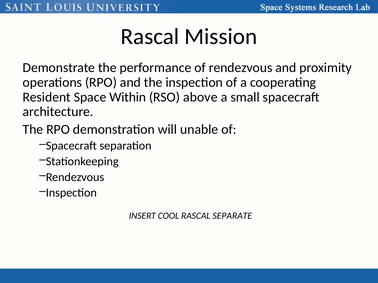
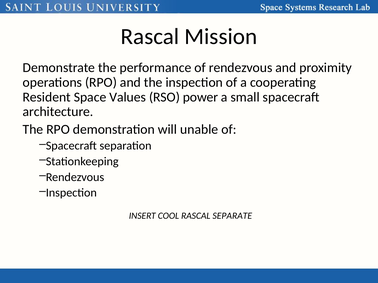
Within: Within -> Values (128, 97)
above: above -> power (200, 97)
